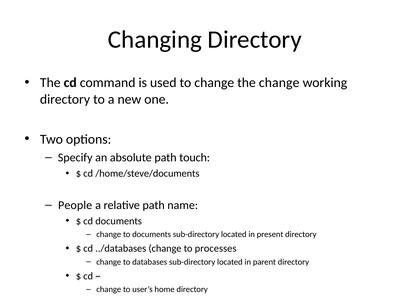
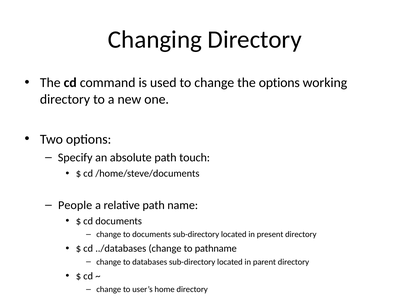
the change: change -> options (279, 83)
processes: processes -> pathname (216, 249)
